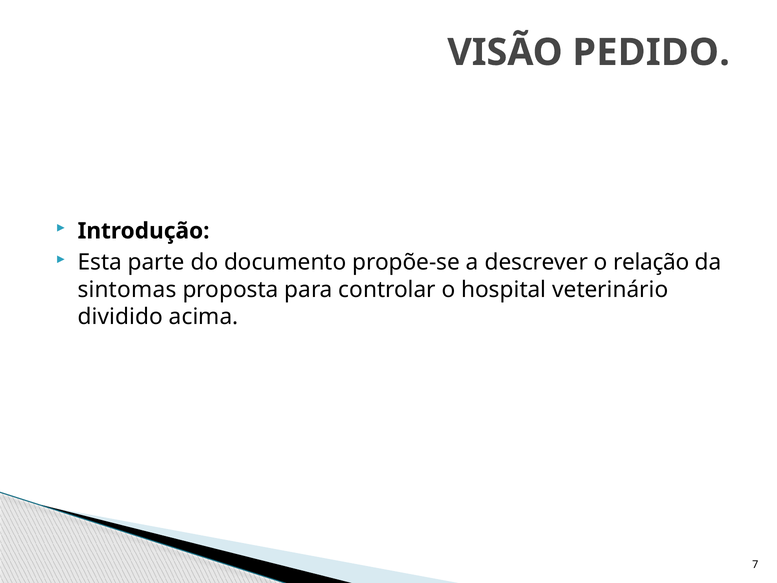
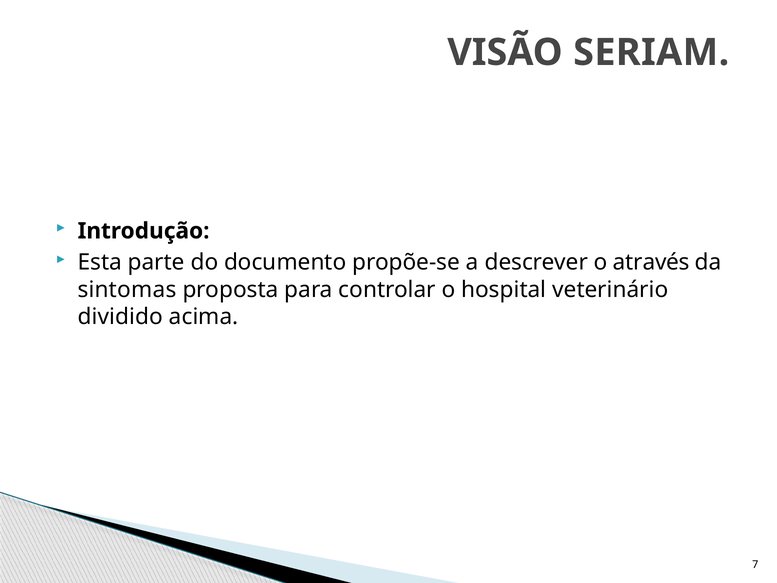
PEDIDO: PEDIDO -> SERIAM (651, 52)
relação: relação -> através (651, 262)
